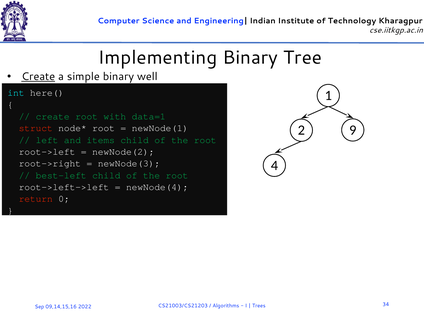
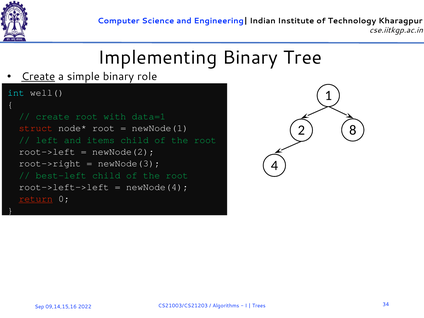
well: well -> role (147, 77)
here(: here( -> well( (47, 93)
9: 9 -> 8 (353, 130)
return underline: none -> present (36, 199)
